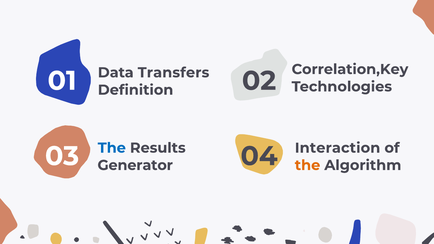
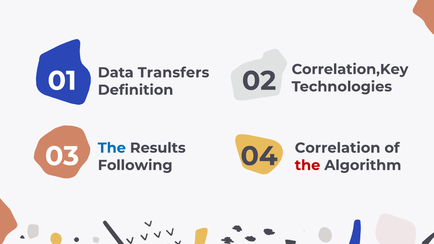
Generator: Generator -> Following (135, 165)
Interaction: Interaction -> Correlation (338, 148)
the colour: orange -> red (308, 165)
